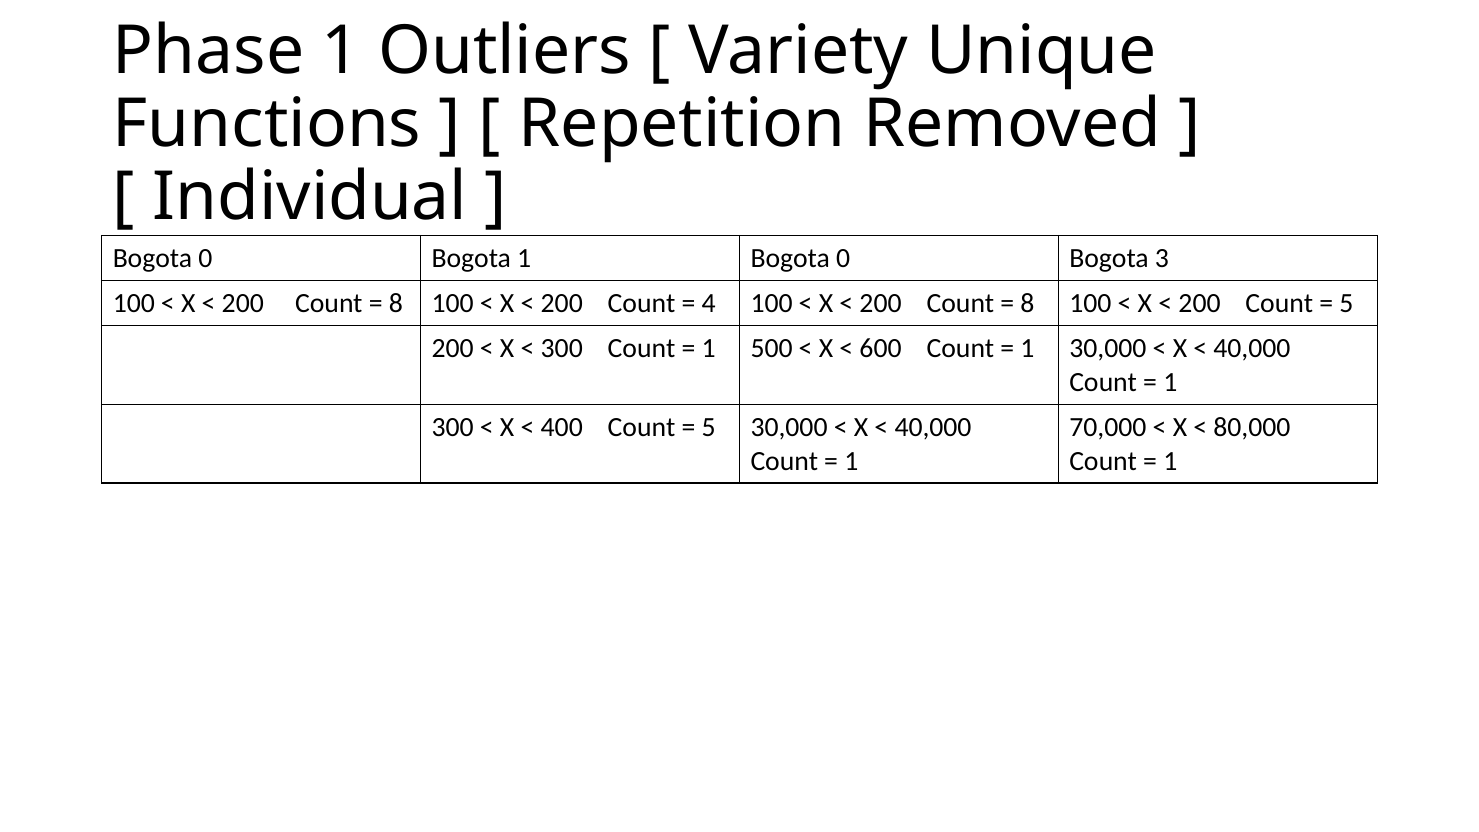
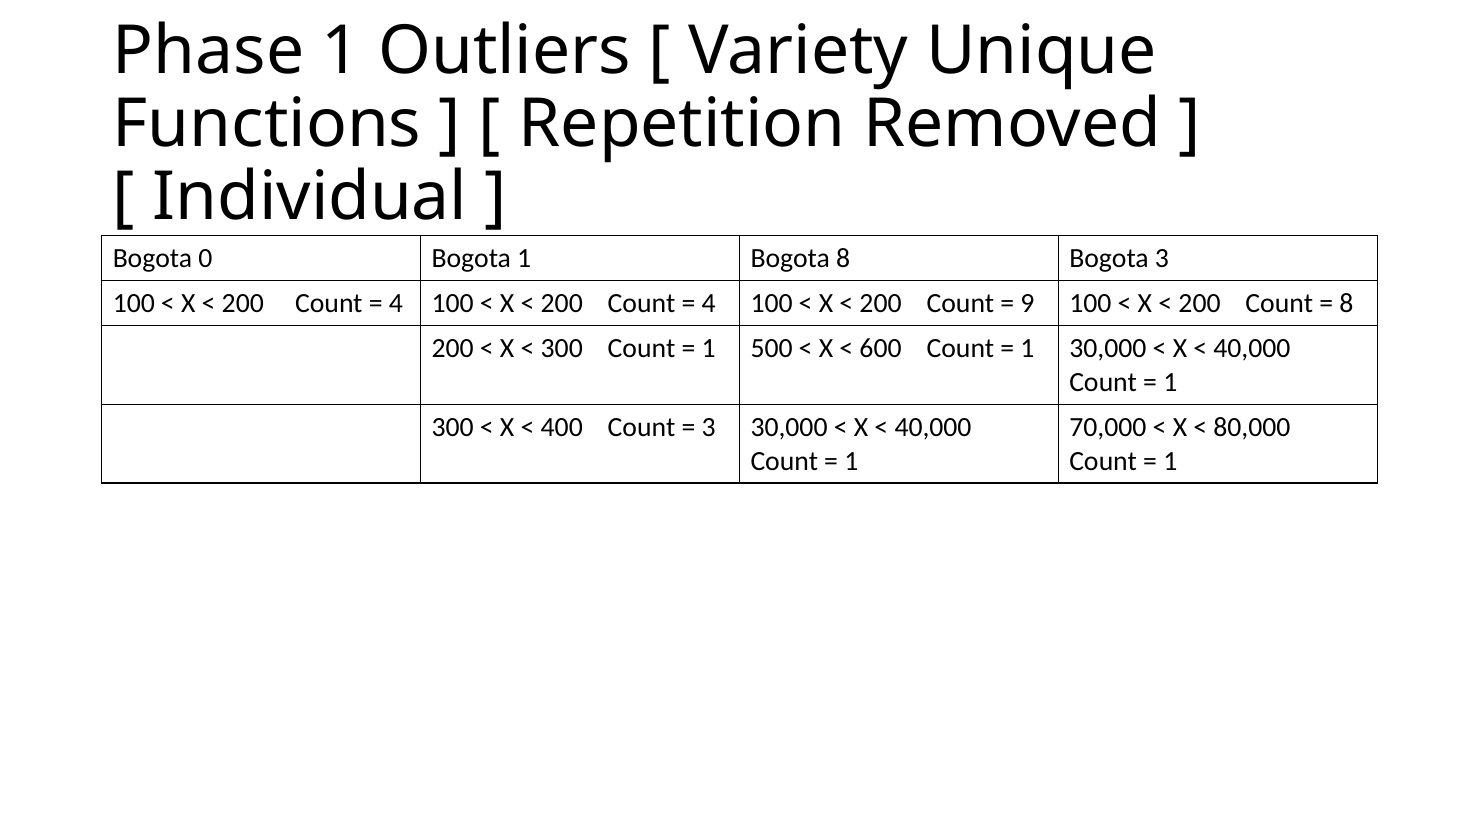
1 Bogota 0: 0 -> 8 (843, 258)
8: 8 -> 4 (396, 303)
8: 8 -> 9 (1027, 303)
5: 5 -> 8 (1346, 303)
5: 5 -> 3 (709, 427)
